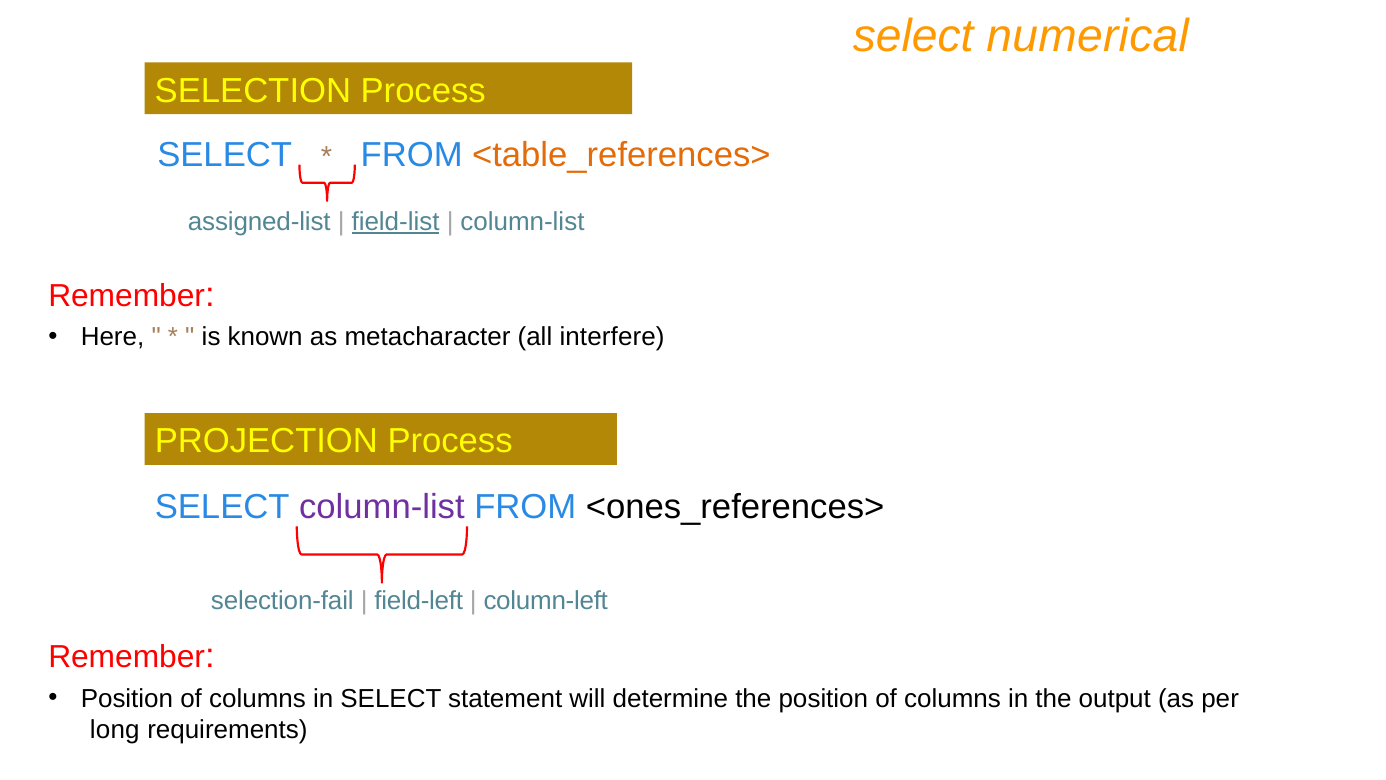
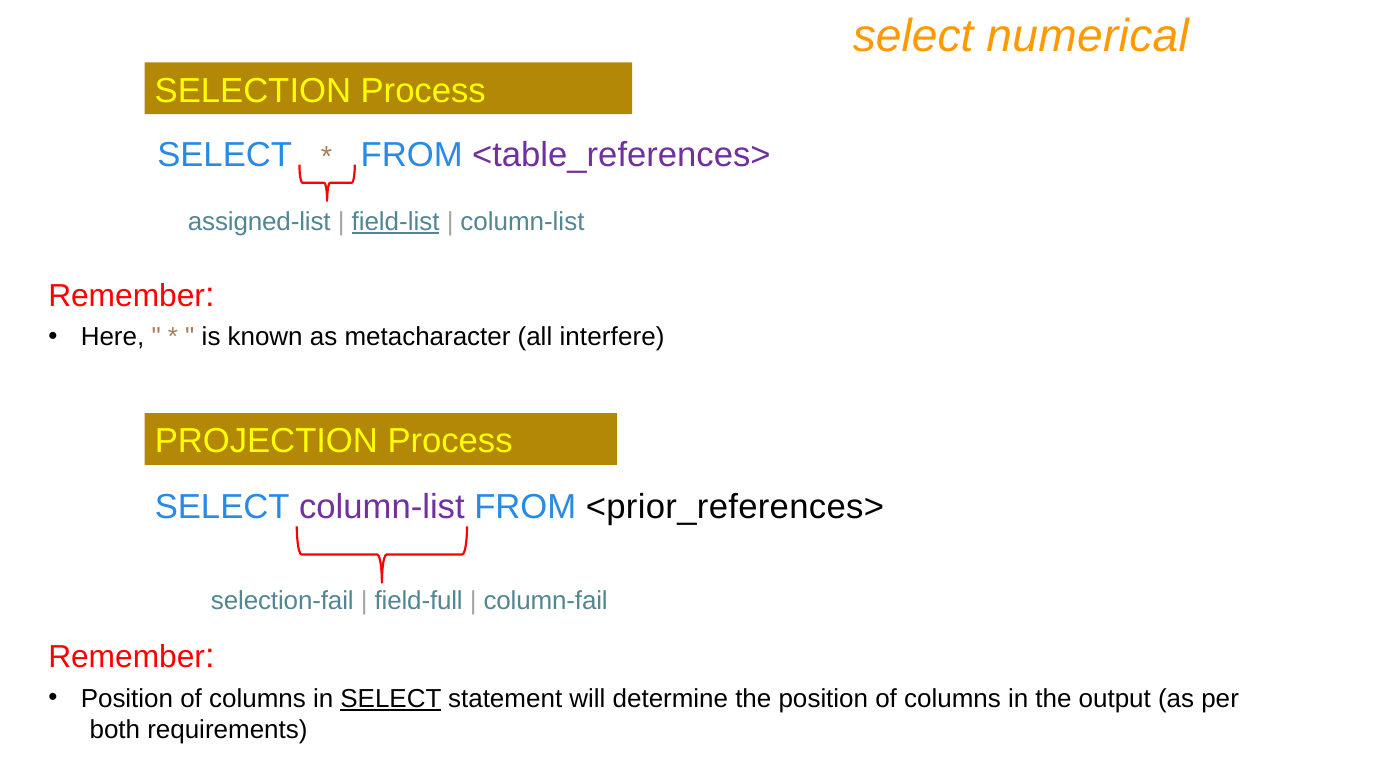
<table_references> colour: orange -> purple (621, 155)
<ones_references>: <ones_references> -> <prior_references> (735, 507)
field-left: field-left -> field-full (419, 601)
column-left: column-left -> column-fail (546, 601)
SELECT underline: none -> present (391, 698)
long: long -> both (115, 729)
